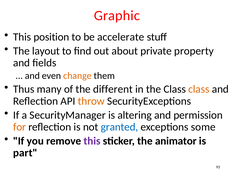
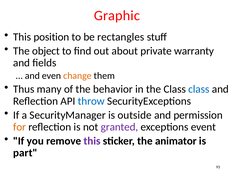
accelerate: accelerate -> rectangles (121, 37)
layout: layout -> object (46, 51)
property: property -> warranty (194, 51)
different: different -> behavior (113, 89)
class colour: orange -> blue (199, 89)
throw colour: orange -> blue (91, 101)
altering: altering -> outside (135, 115)
granted colour: blue -> purple (119, 127)
some: some -> event (203, 127)
